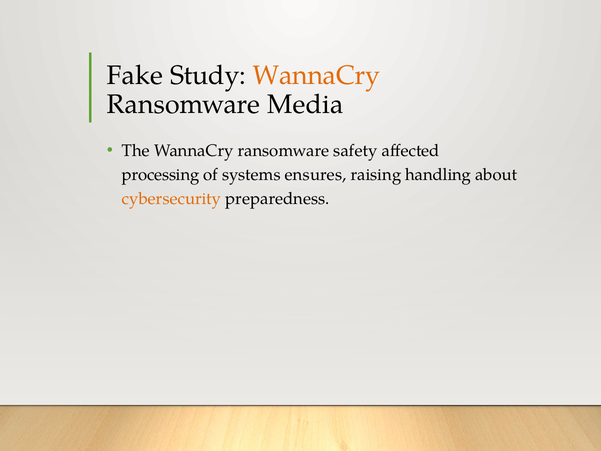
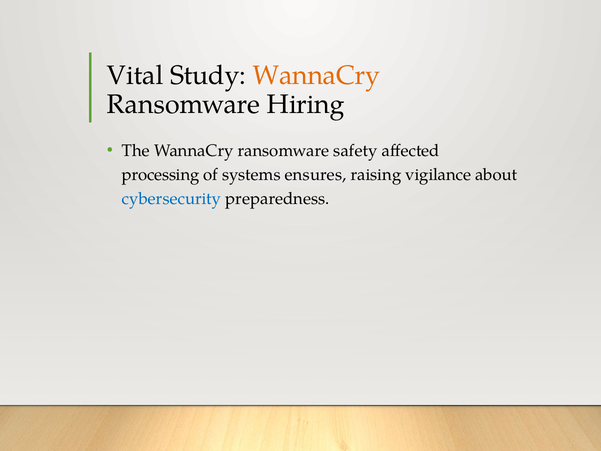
Fake: Fake -> Vital (135, 75)
Media: Media -> Hiring (306, 104)
handling: handling -> vigilance (438, 175)
cybersecurity colour: orange -> blue (172, 199)
